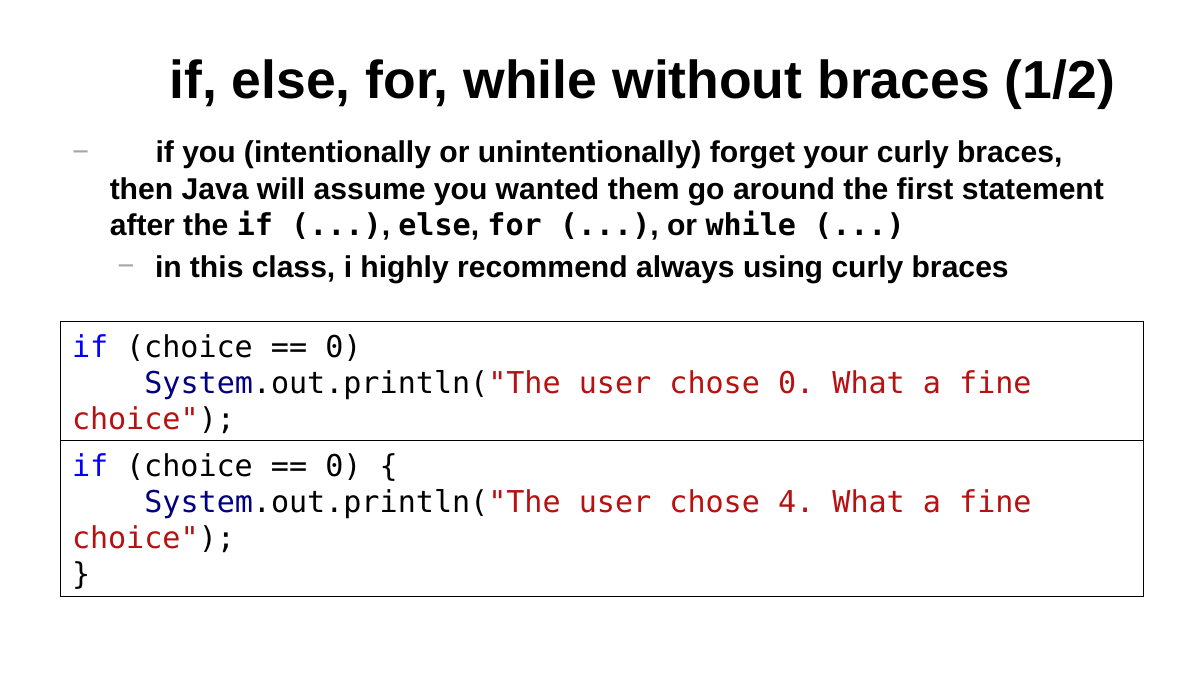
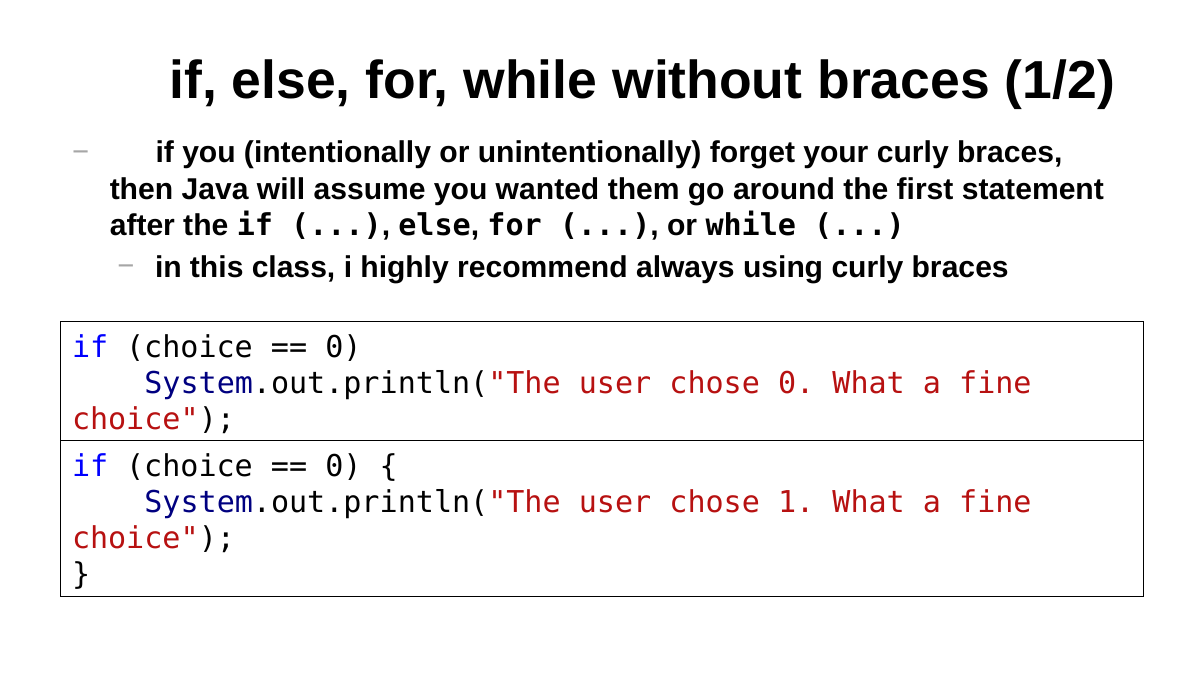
4: 4 -> 1 (796, 503)
